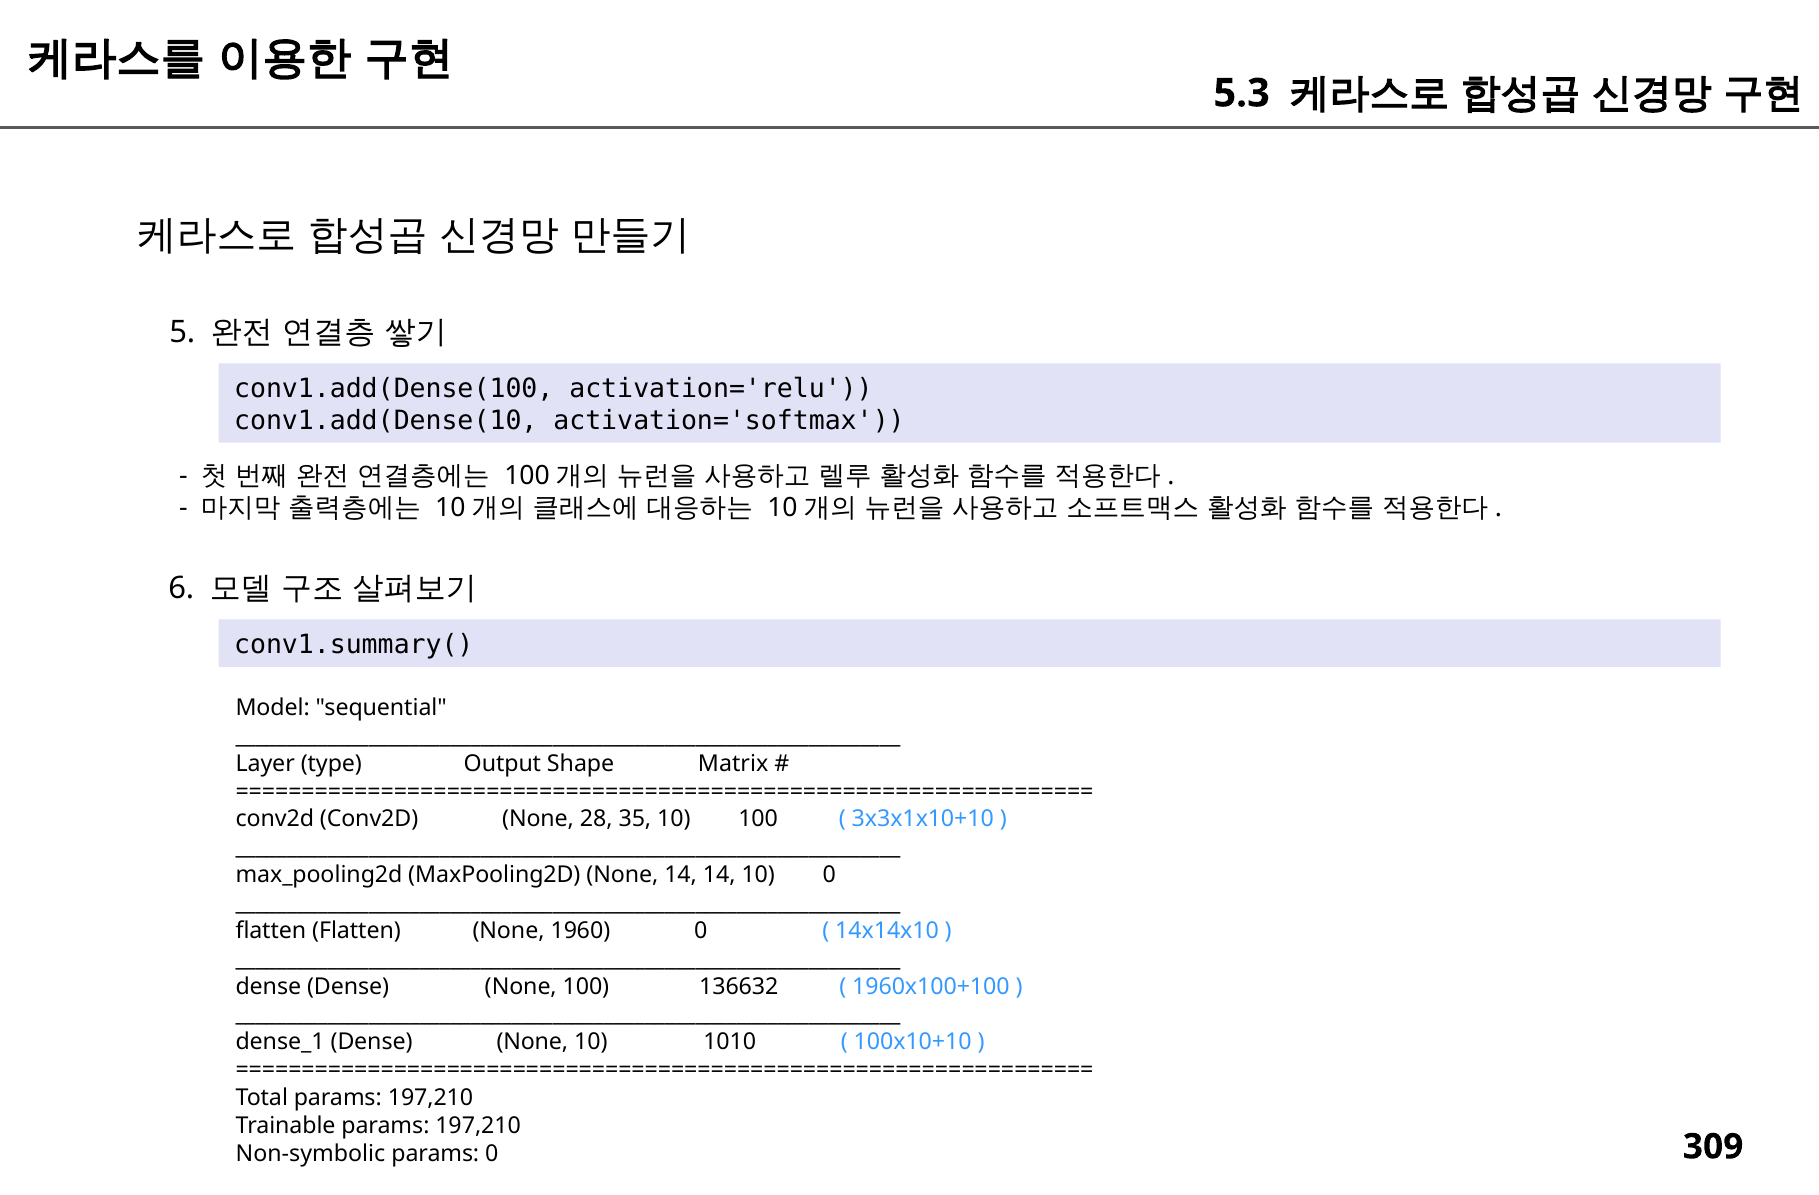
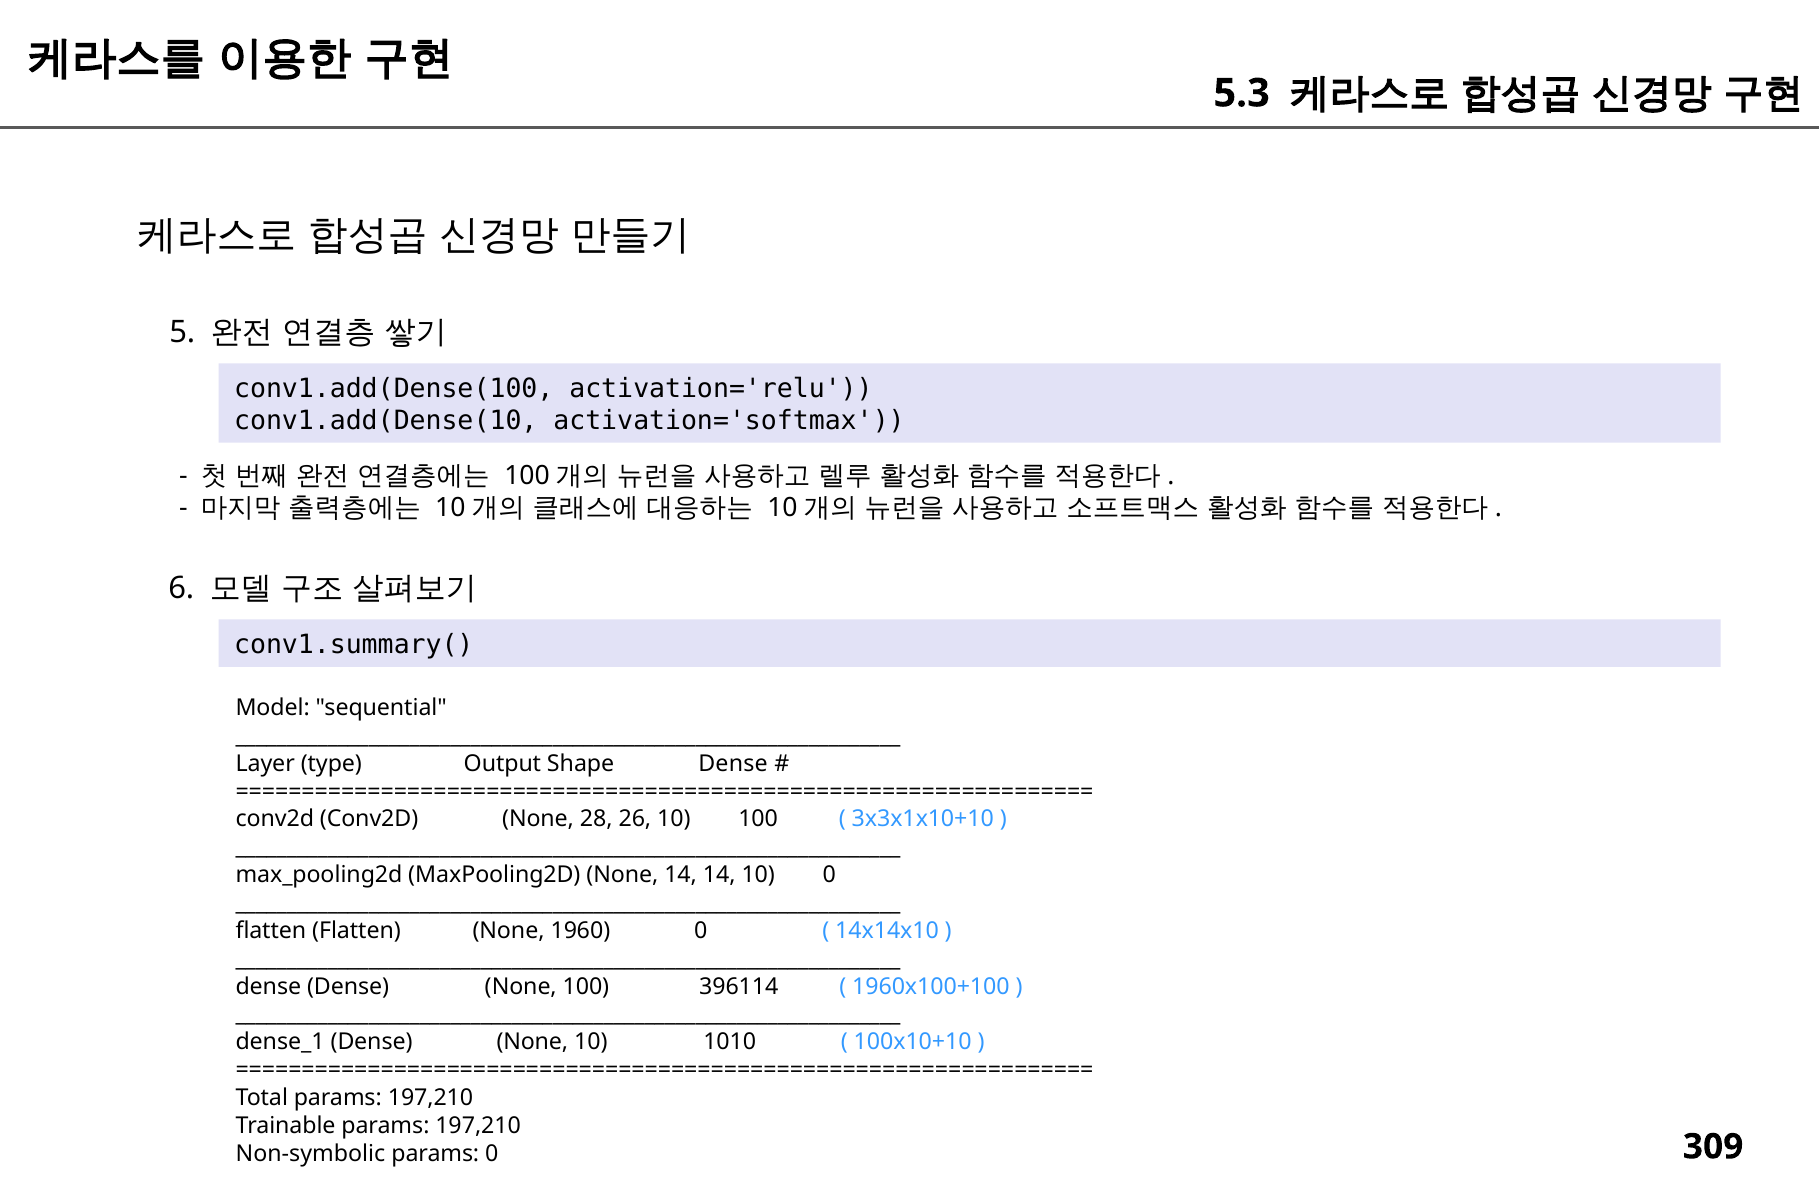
Shape Matrix: Matrix -> Dense (733, 763)
35: 35 -> 26 (635, 819)
136632: 136632 -> 396114 (739, 986)
